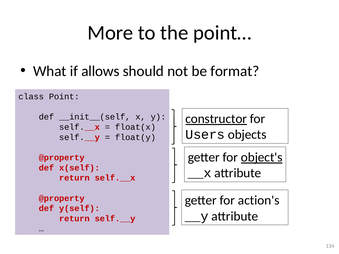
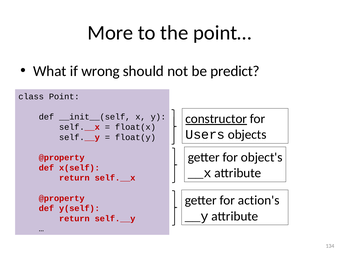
allows: allows -> wrong (100, 71)
format: format -> predict (235, 71)
object's underline: present -> none (262, 157)
